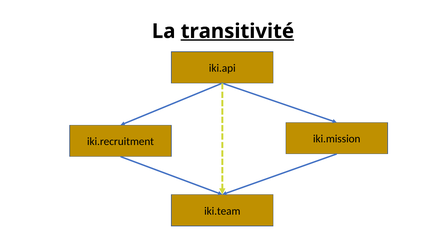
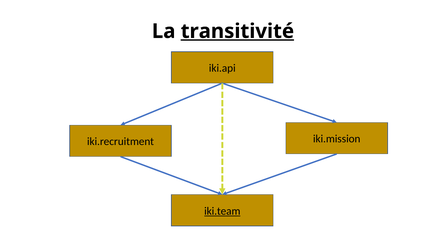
iki.team underline: none -> present (222, 211)
